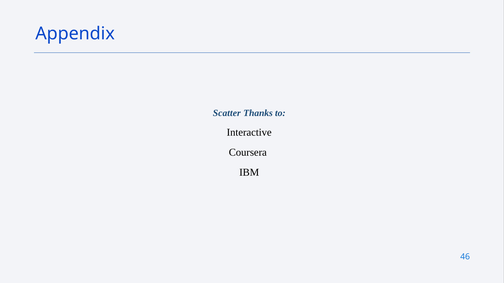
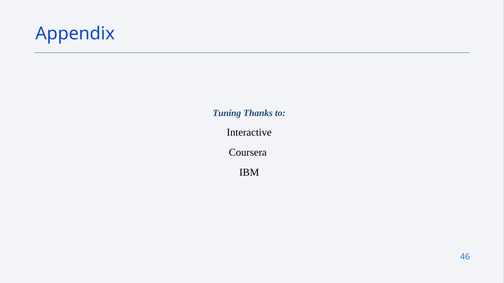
Scatter: Scatter -> Tuning (227, 113)
